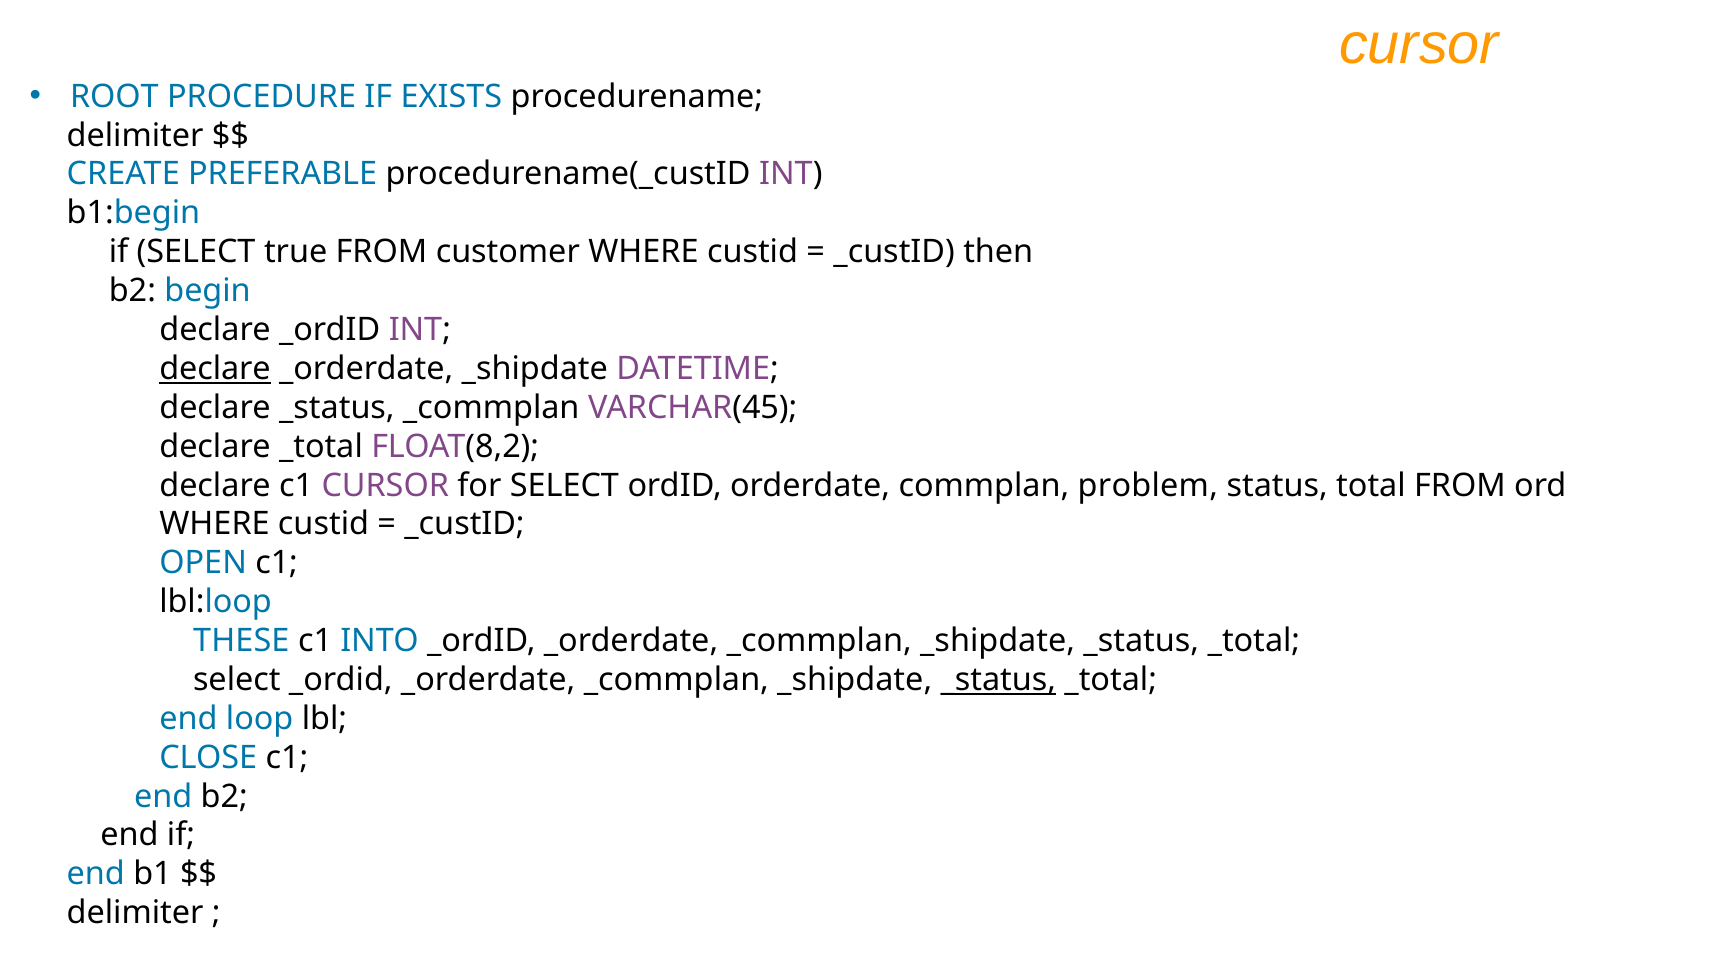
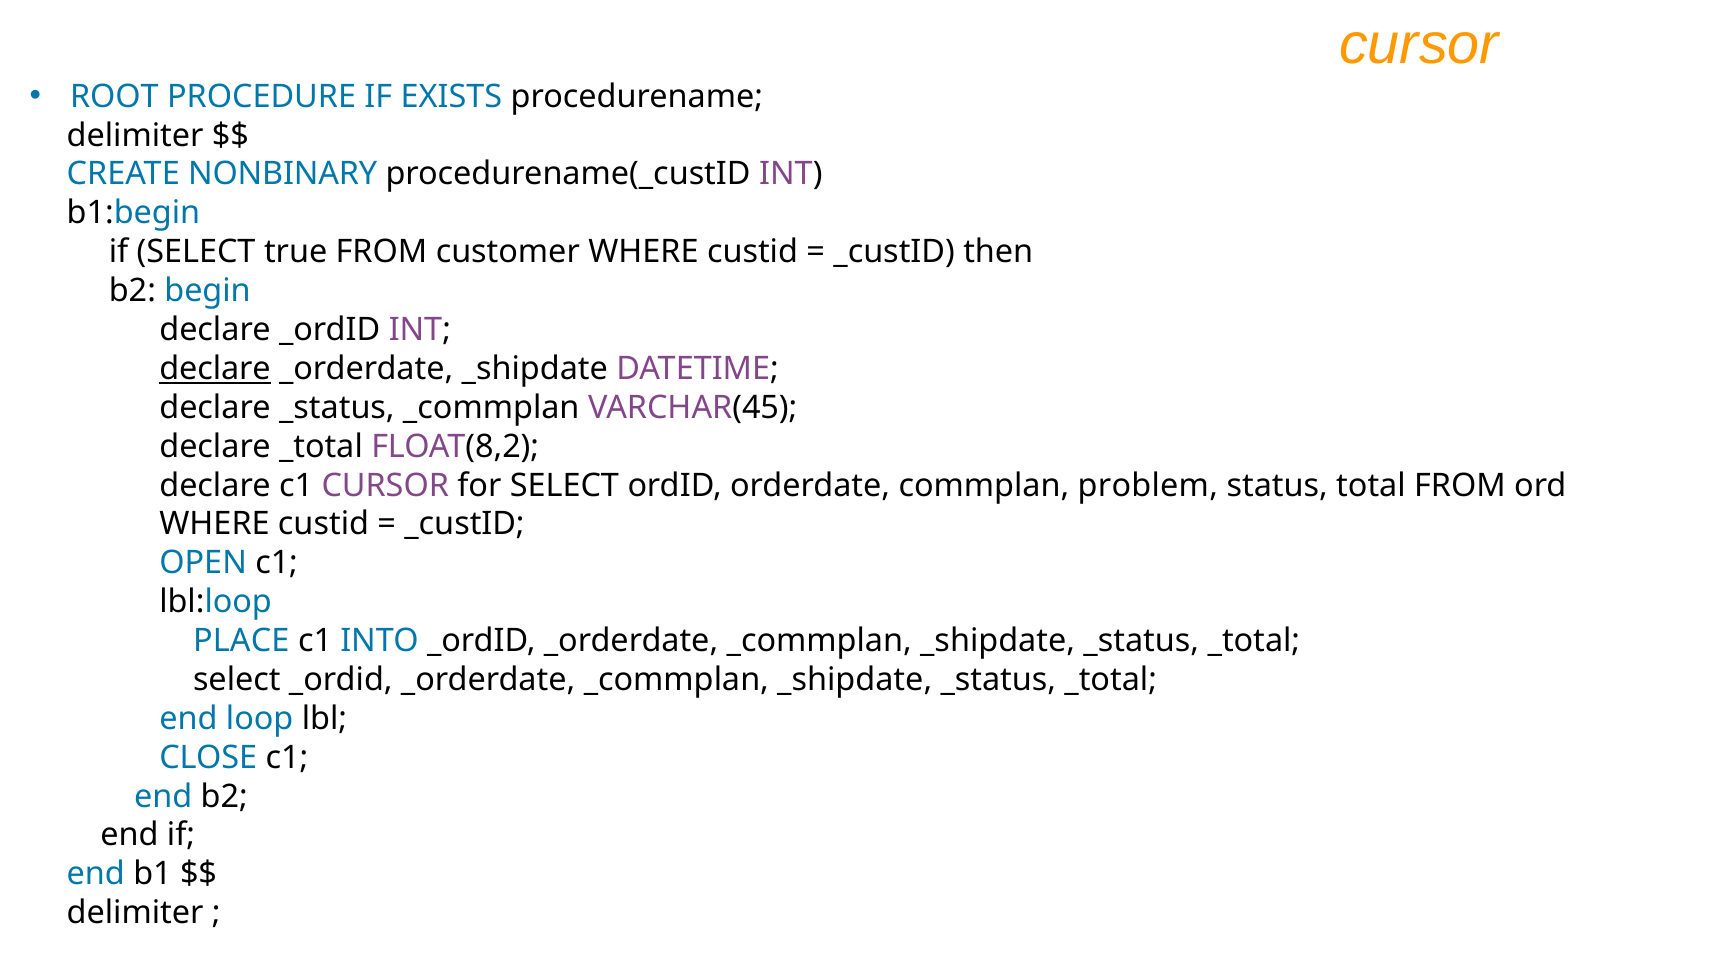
PREFERABLE: PREFERABLE -> NONBINARY (283, 174)
THESE: THESE -> PLACE (241, 641)
_status underline: present -> none (998, 680)
